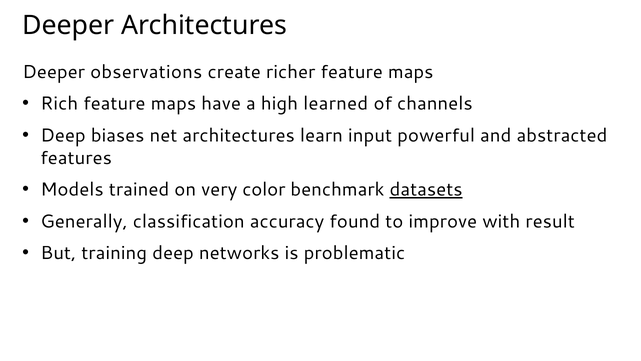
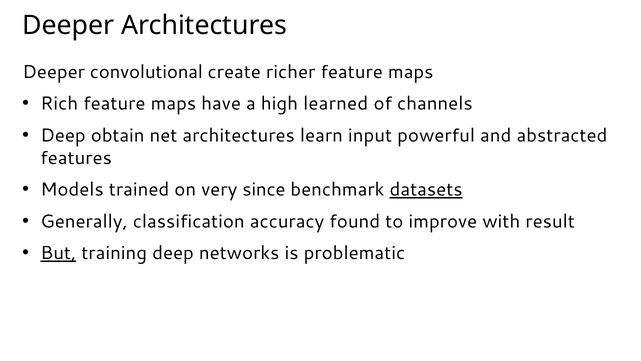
observations: observations -> convolutional (146, 72)
biases: biases -> obtain (118, 135)
color: color -> since (264, 189)
But underline: none -> present (58, 253)
